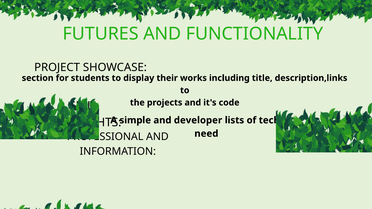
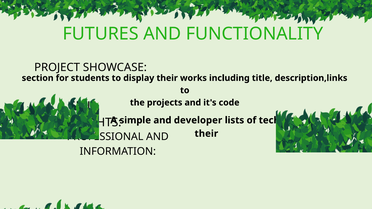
need: need -> their (206, 134)
